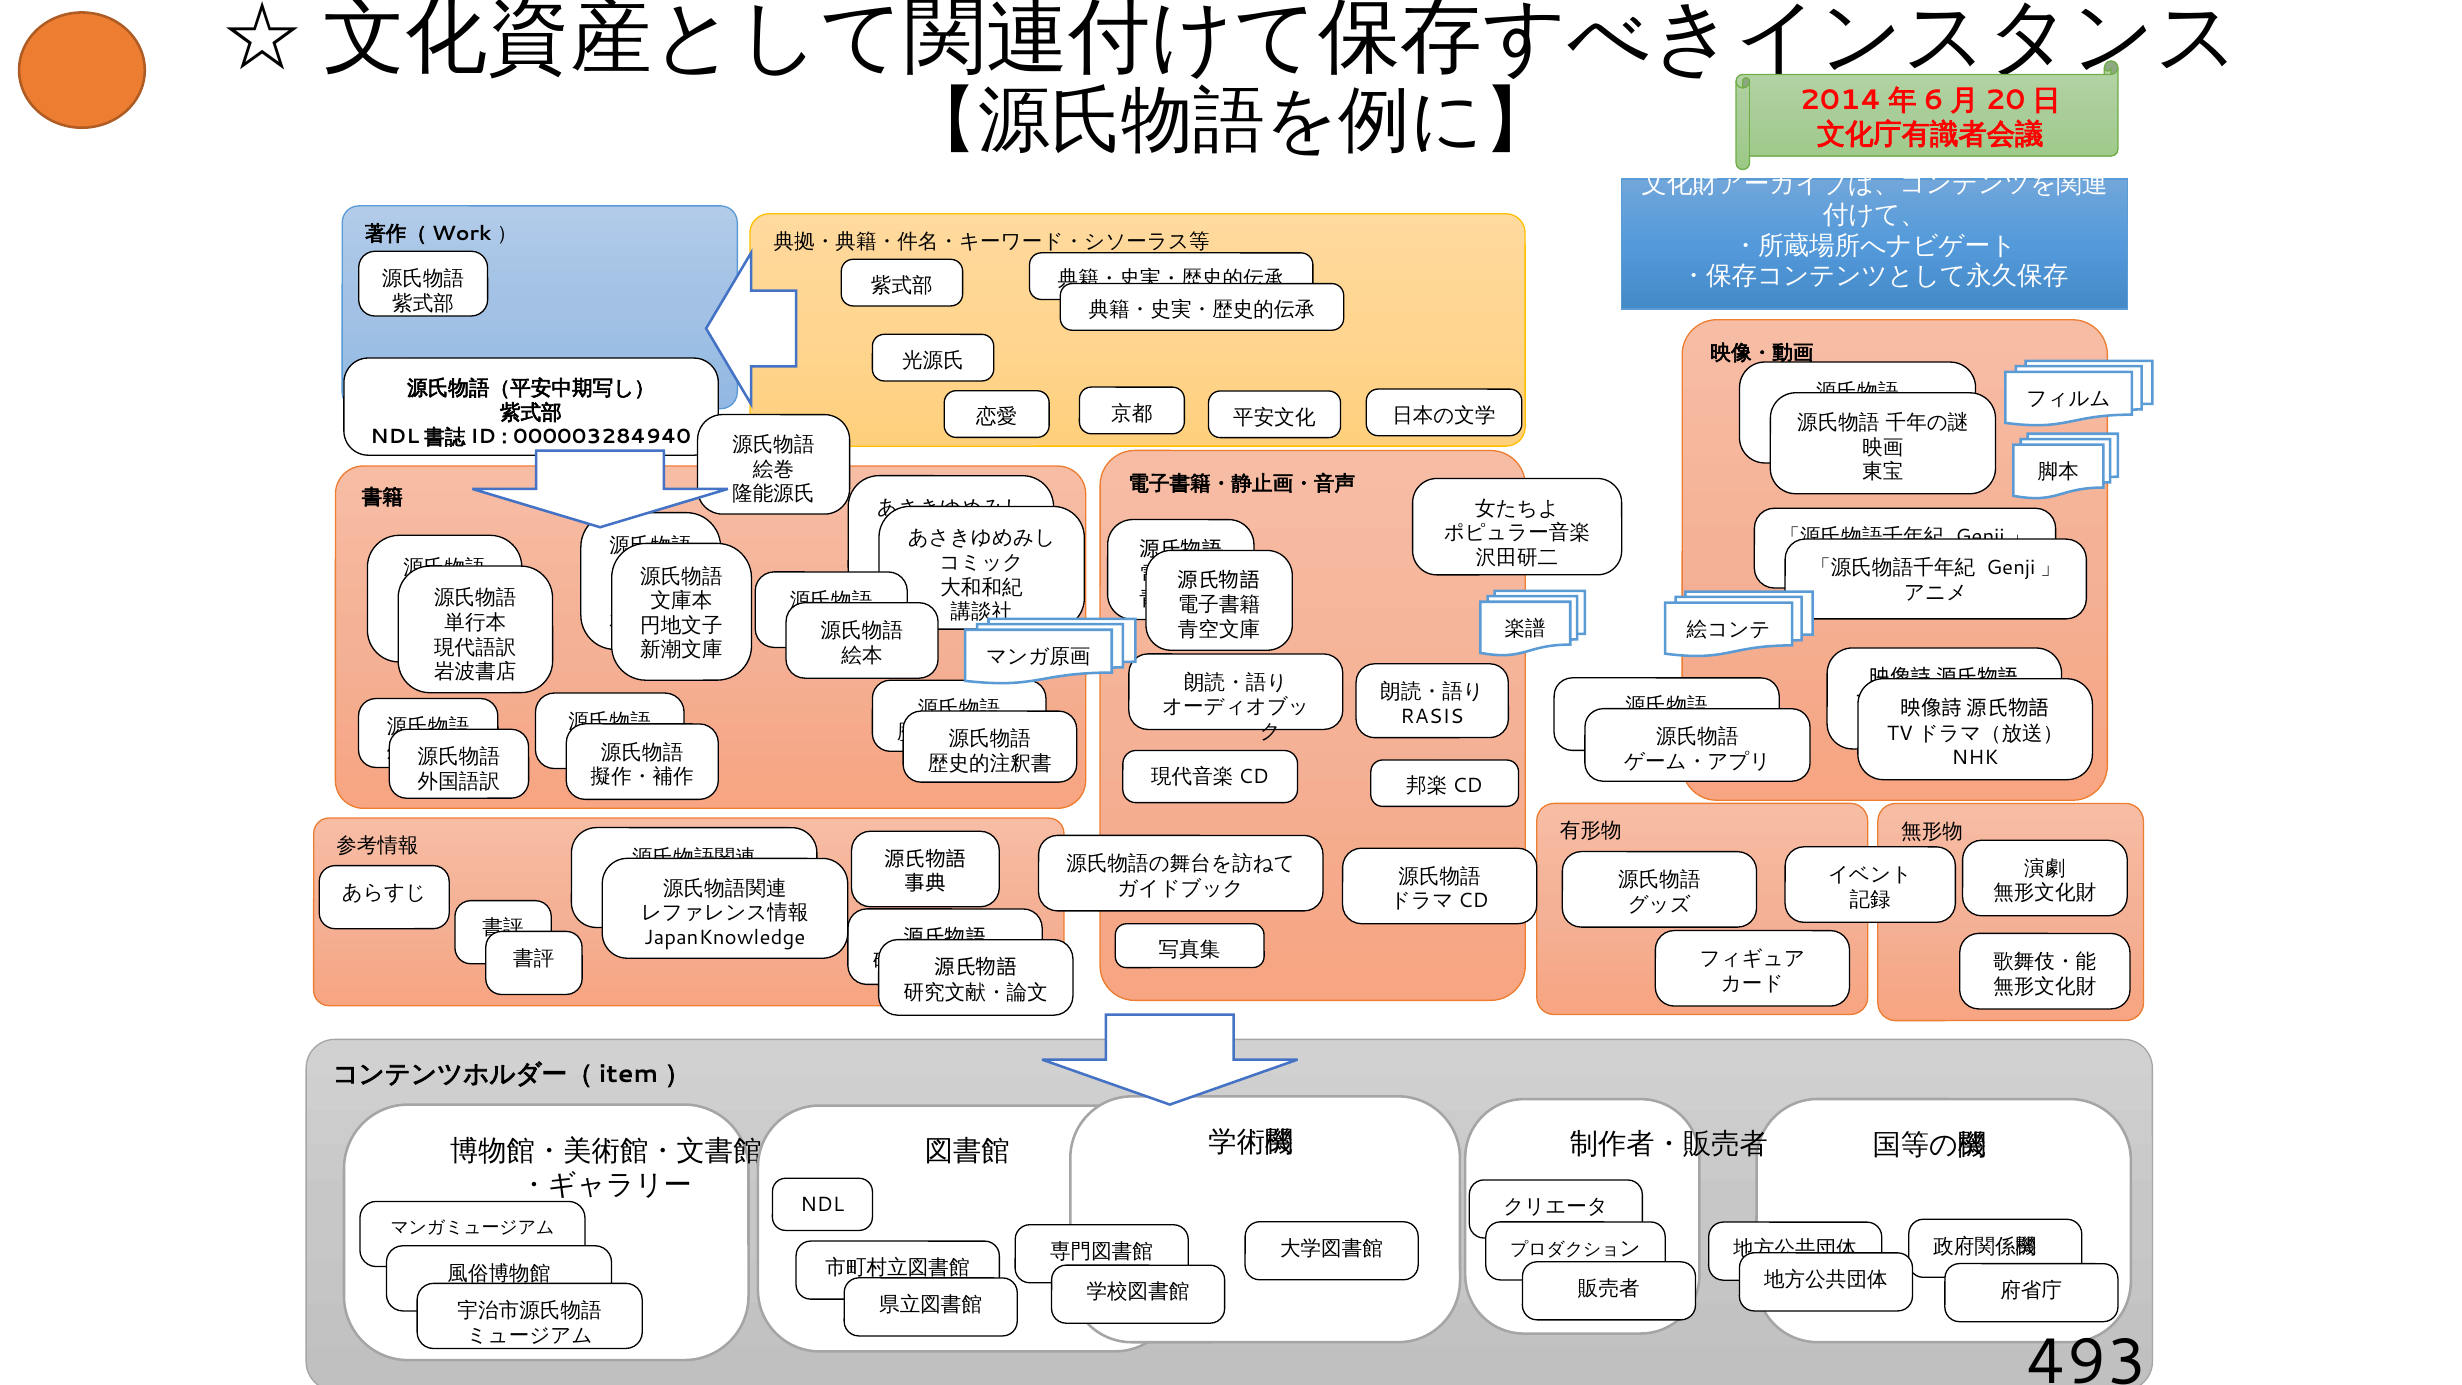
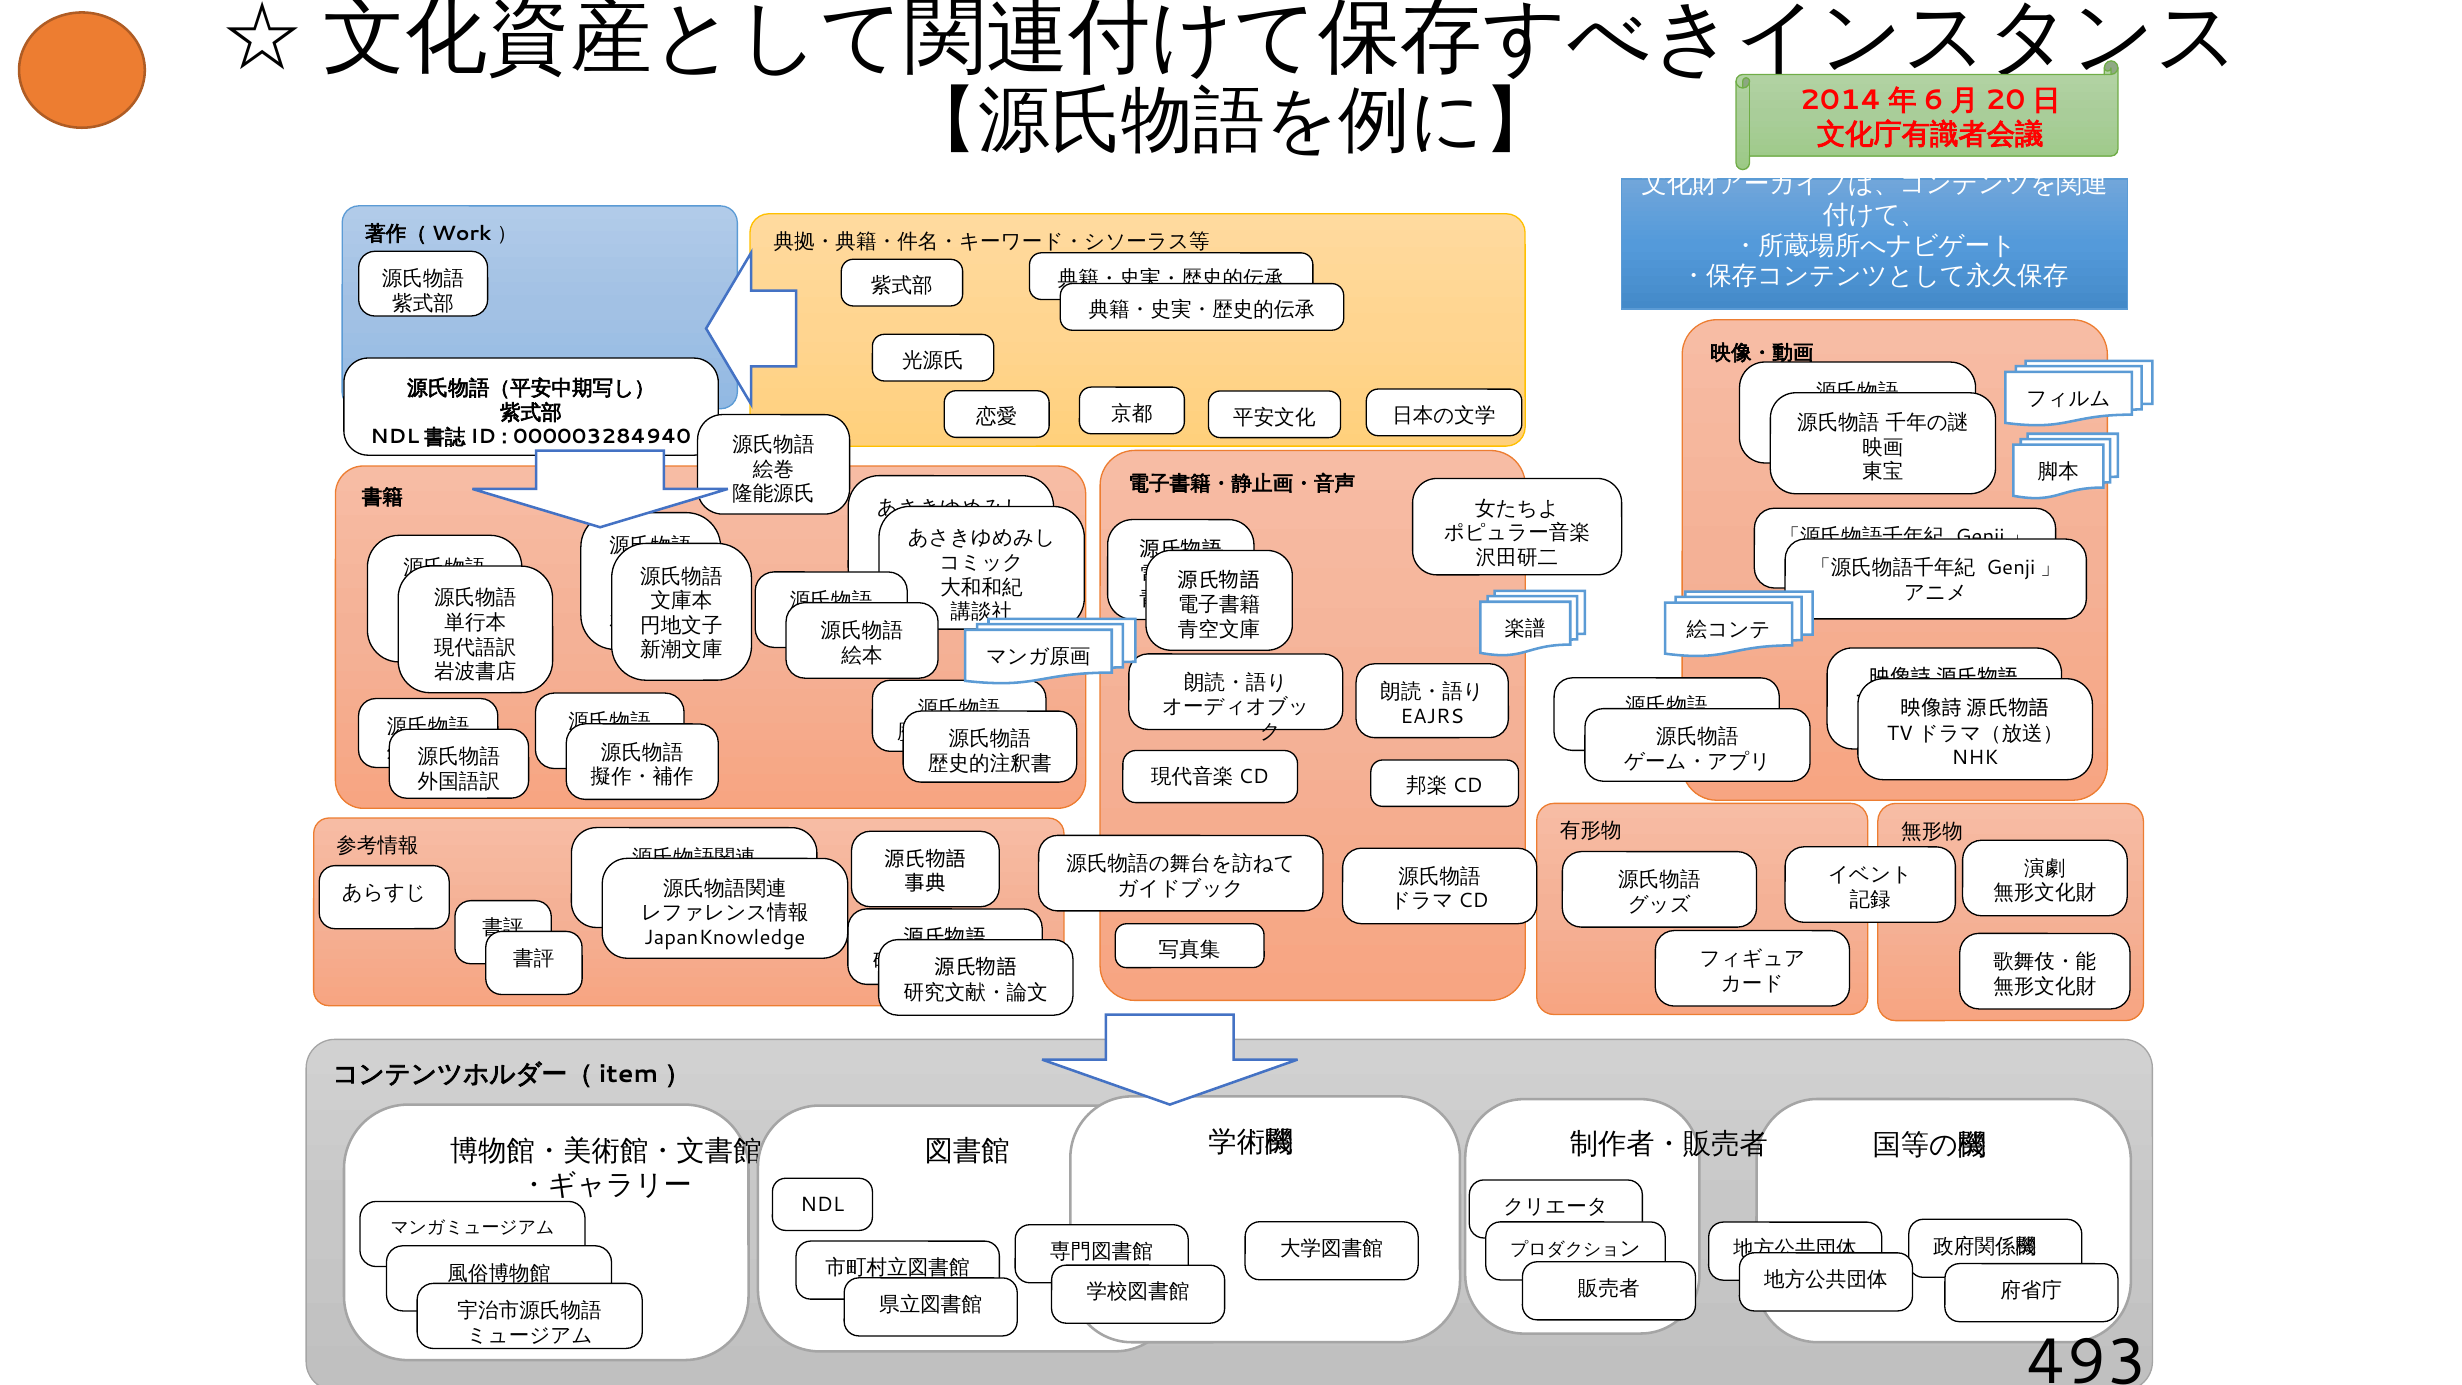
RASIS: RASIS -> EAJRS (1432, 716)
